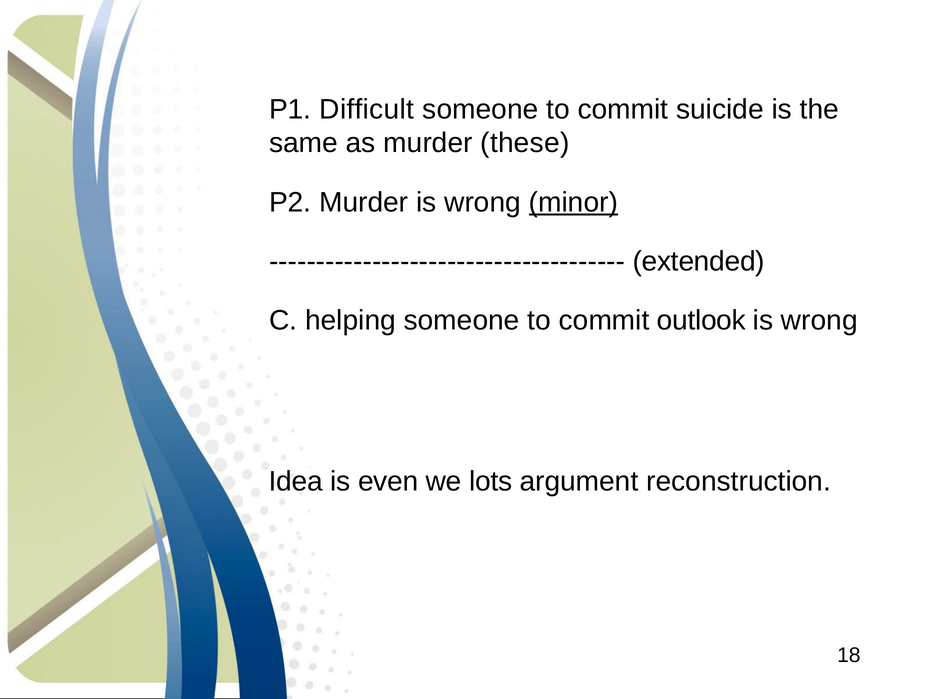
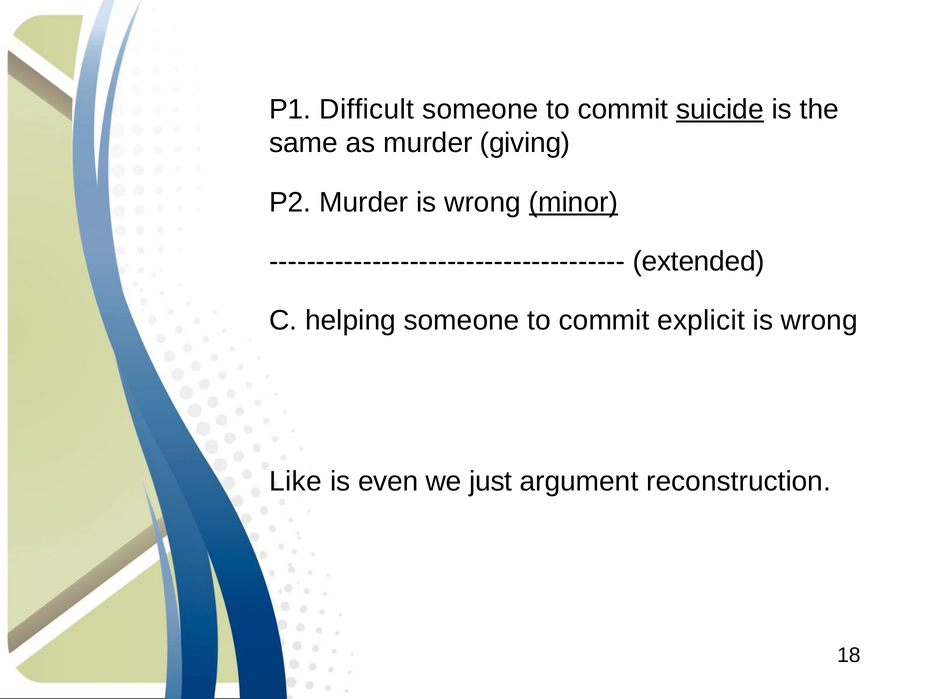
suicide underline: none -> present (720, 109)
these: these -> giving (525, 143)
outlook: outlook -> explicit (701, 321)
Idea: Idea -> Like (296, 481)
lots: lots -> just (491, 481)
